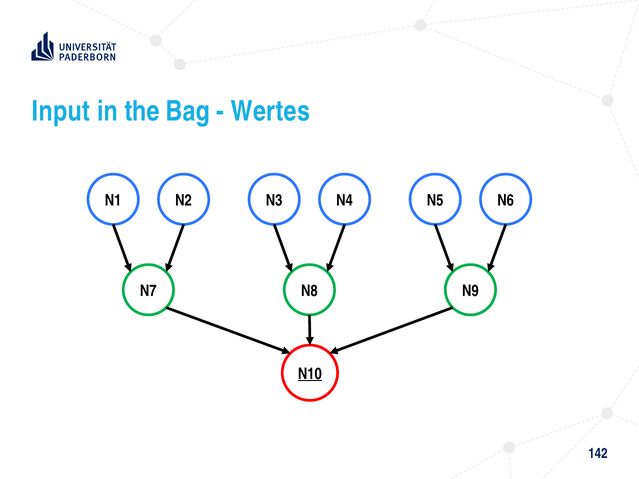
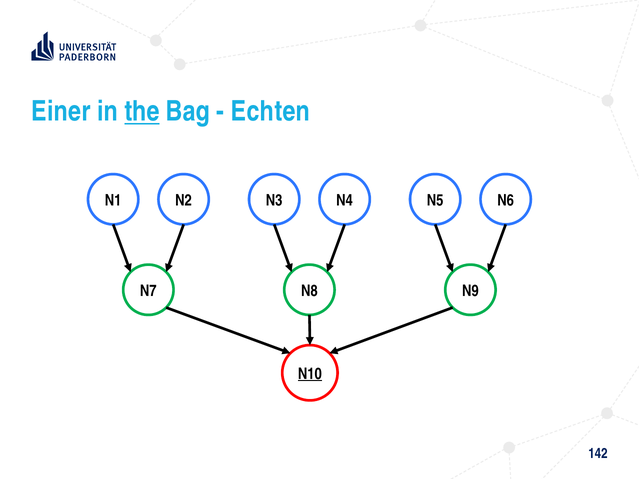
Input: Input -> Einer (61, 112)
the underline: none -> present (142, 112)
Wertes: Wertes -> Echten (270, 112)
